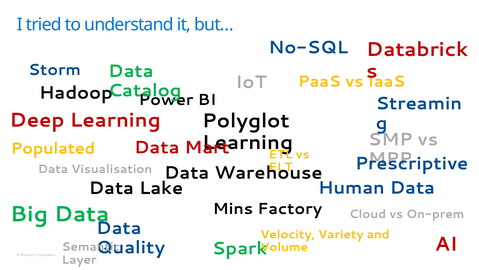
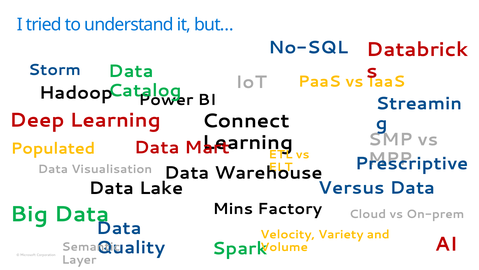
Polyglot: Polyglot -> Connect (246, 121)
Human: Human -> Versus (351, 187)
